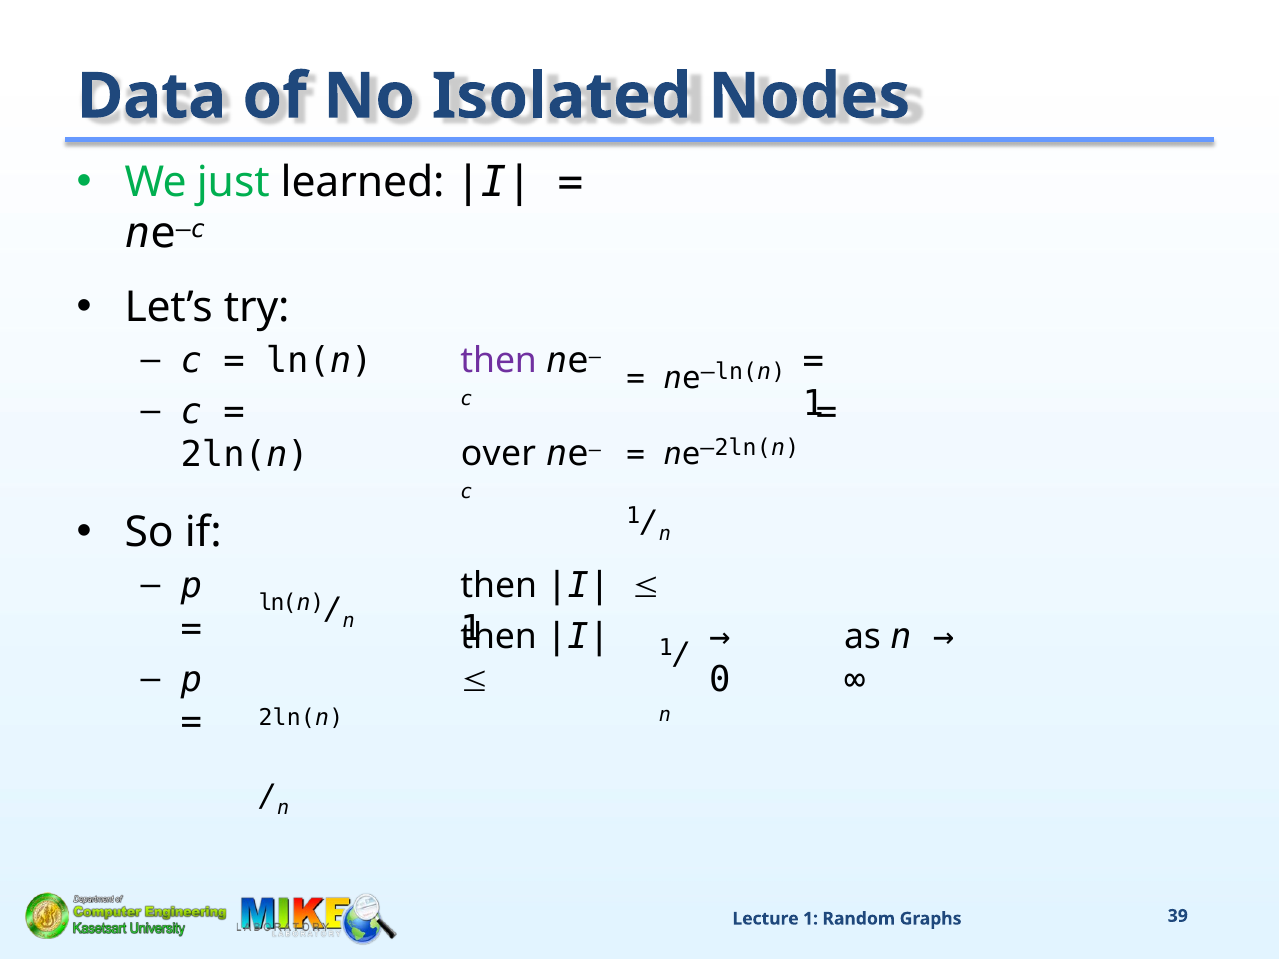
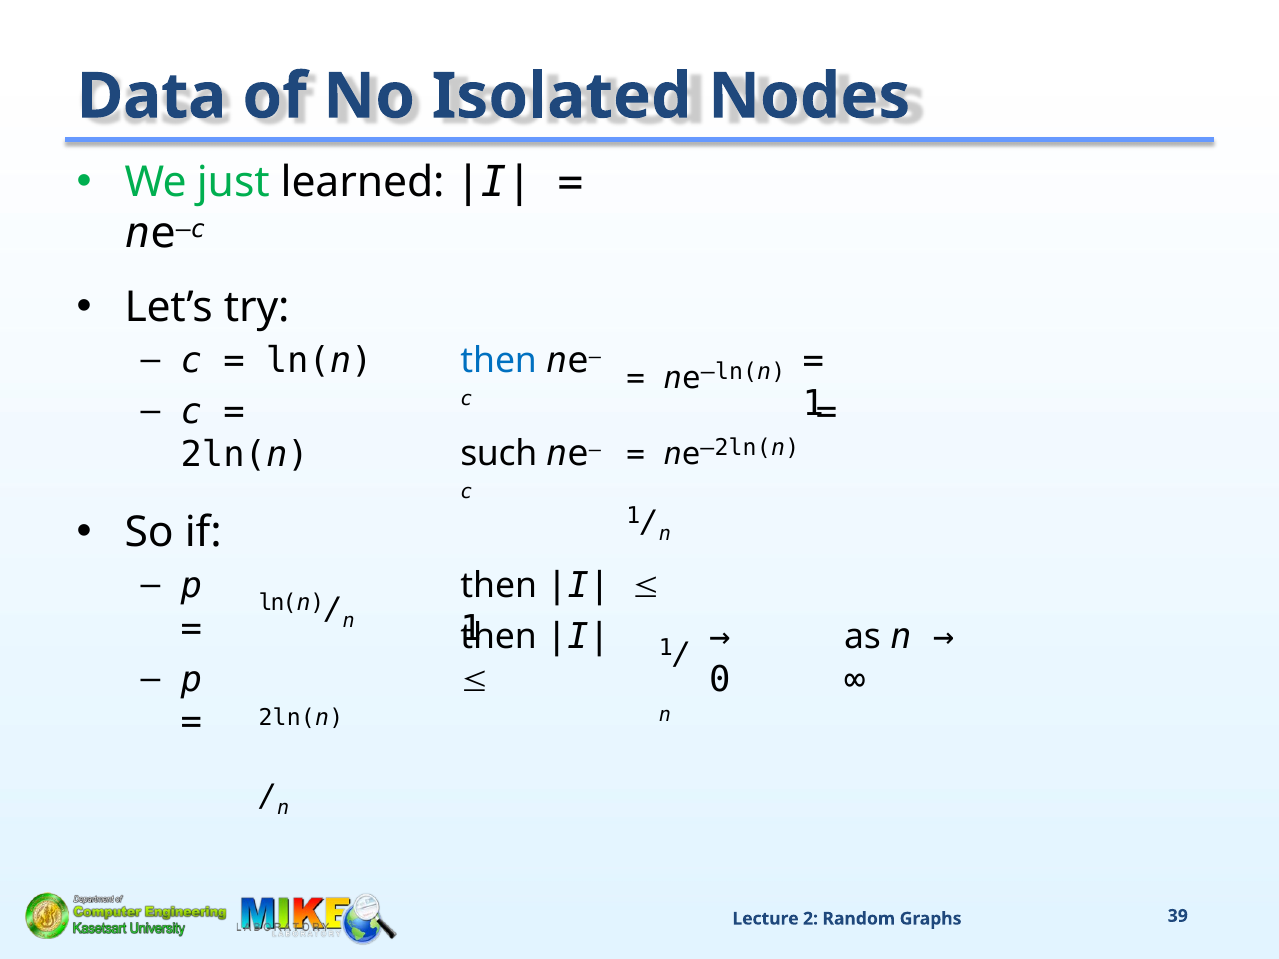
then colour: purple -> blue (499, 361)
over: over -> such (499, 454)
Lecture 1: 1 -> 2 (811, 919)
